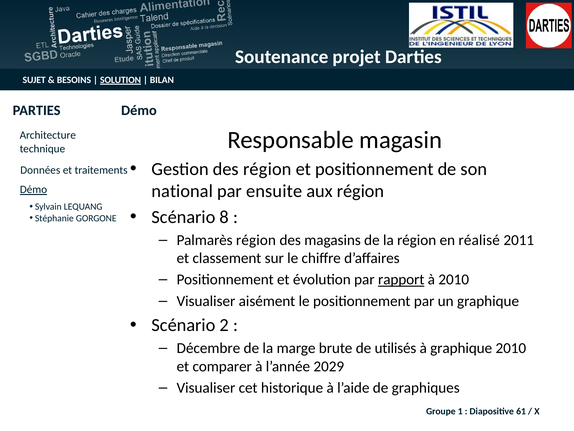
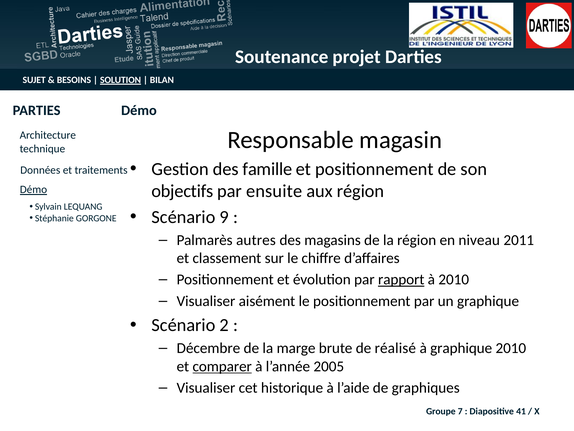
des région: région -> famille (267, 169)
national: national -> objectifs (182, 191)
8: 8 -> 9 (224, 217)
Palmarès région: région -> autres (256, 240)
réalisé: réalisé -> niveau (479, 240)
utilisés: utilisés -> réalisé (395, 348)
comparer underline: none -> present (222, 366)
2029: 2029 -> 2005 (329, 366)
1: 1 -> 7 (460, 411)
61: 61 -> 41 (521, 411)
